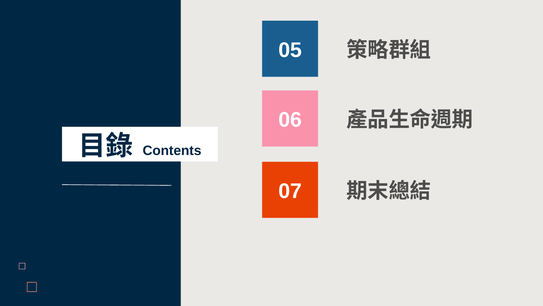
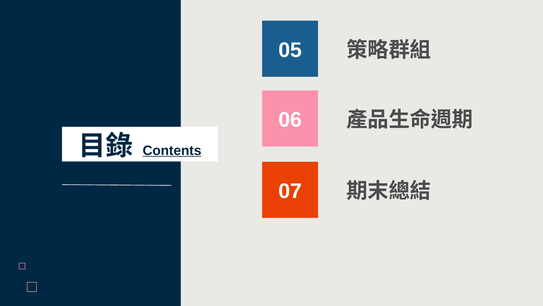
Contents underline: none -> present (172, 150)
